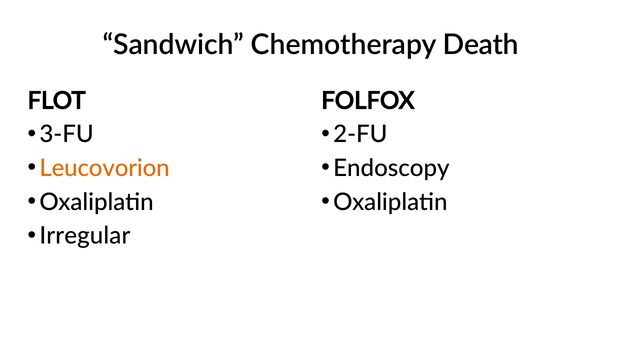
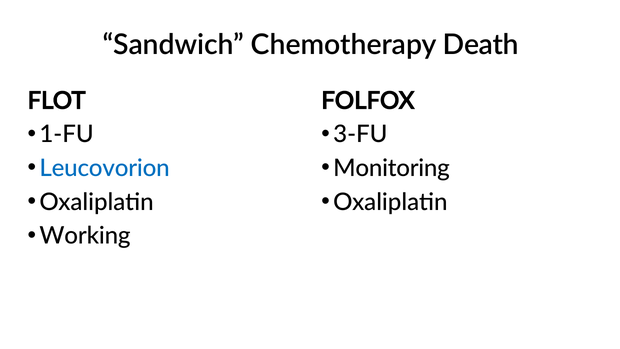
3-FU: 3-FU -> 1-FU (67, 134)
2-FU: 2-FU -> 3-FU (360, 134)
Leucovorion colour: orange -> blue (105, 168)
Endoscopy: Endoscopy -> Monitoring (392, 168)
Irregular: Irregular -> Working (85, 236)
